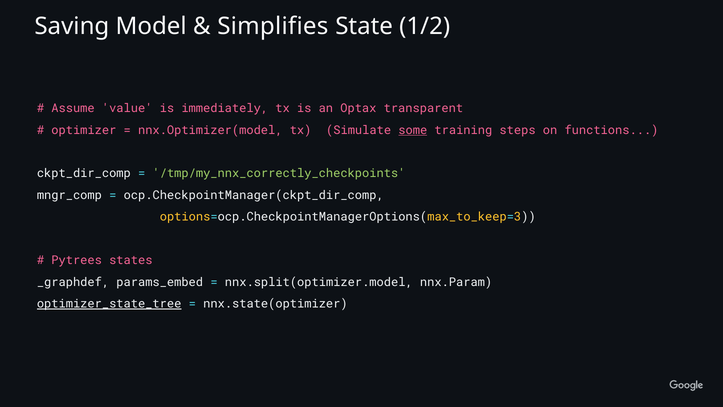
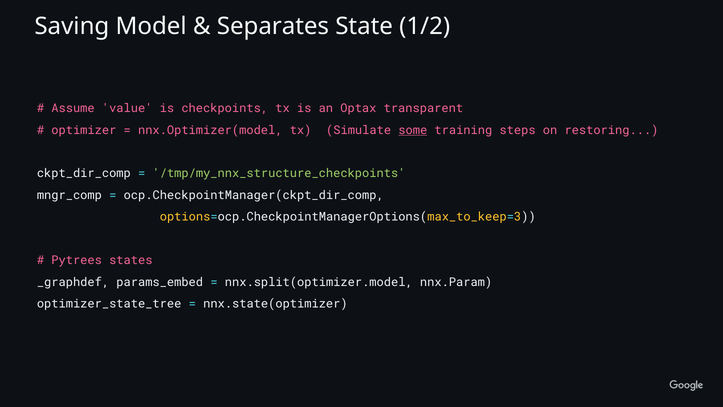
Simplifies: Simplifies -> Separates (273, 26)
immediately: immediately -> checkpoints (225, 108)
functions: functions -> restoring (611, 130)
/tmp/my_nnx_correctly_checkpoints: /tmp/my_nnx_correctly_checkpoints -> /tmp/my_nnx_structure_checkpoints (279, 173)
optimizer_state_tree underline: present -> none (109, 304)
